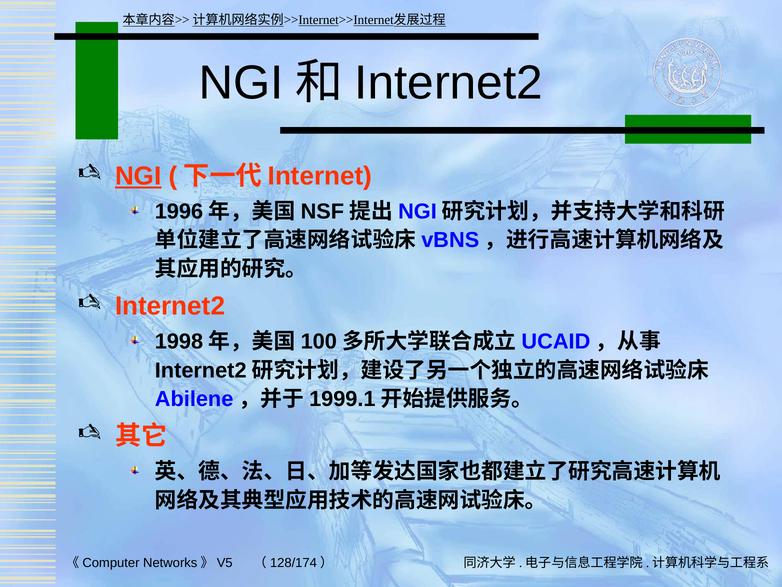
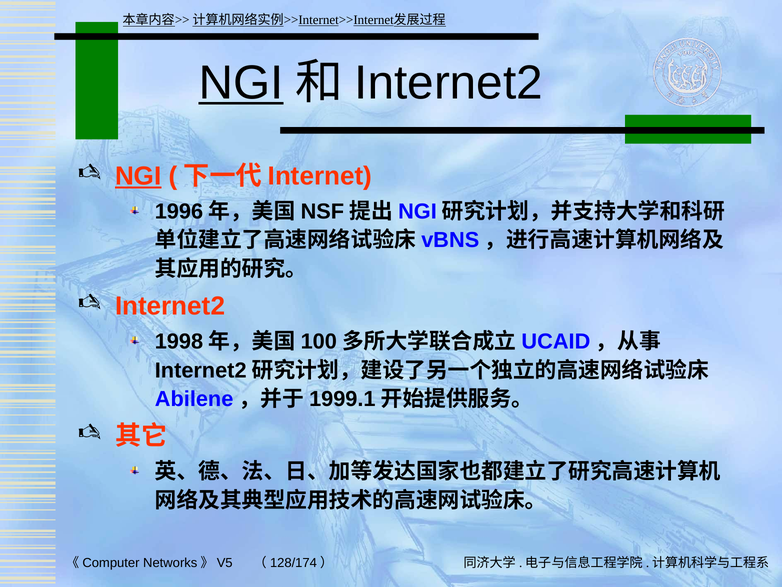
NGI underline: none -> present (241, 83)
